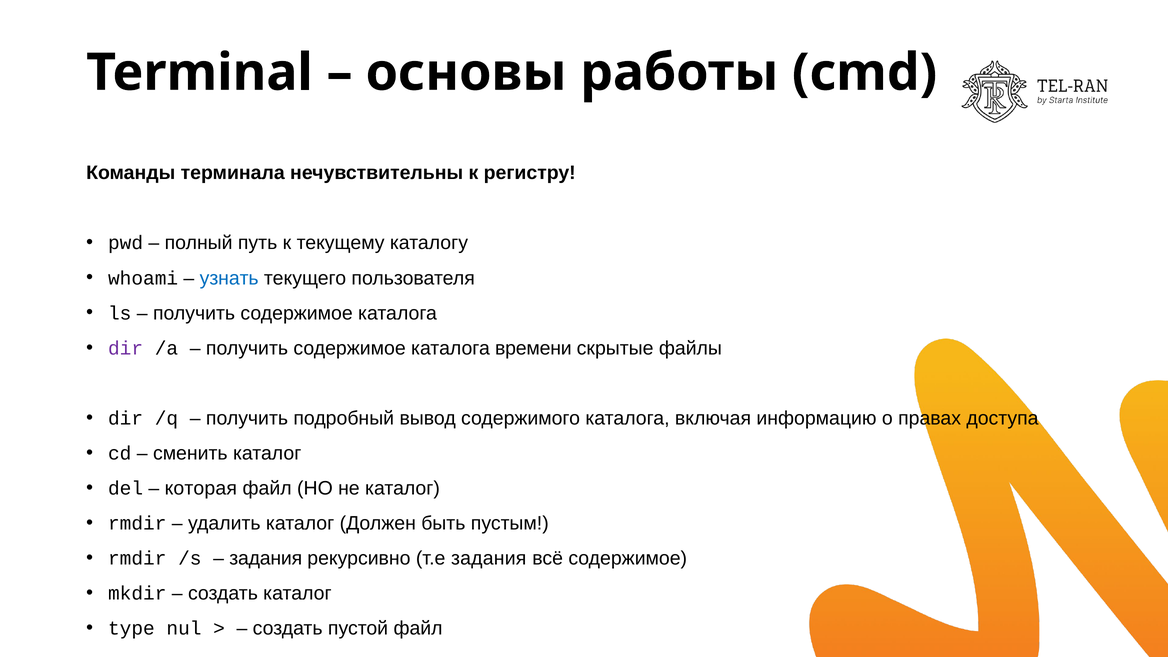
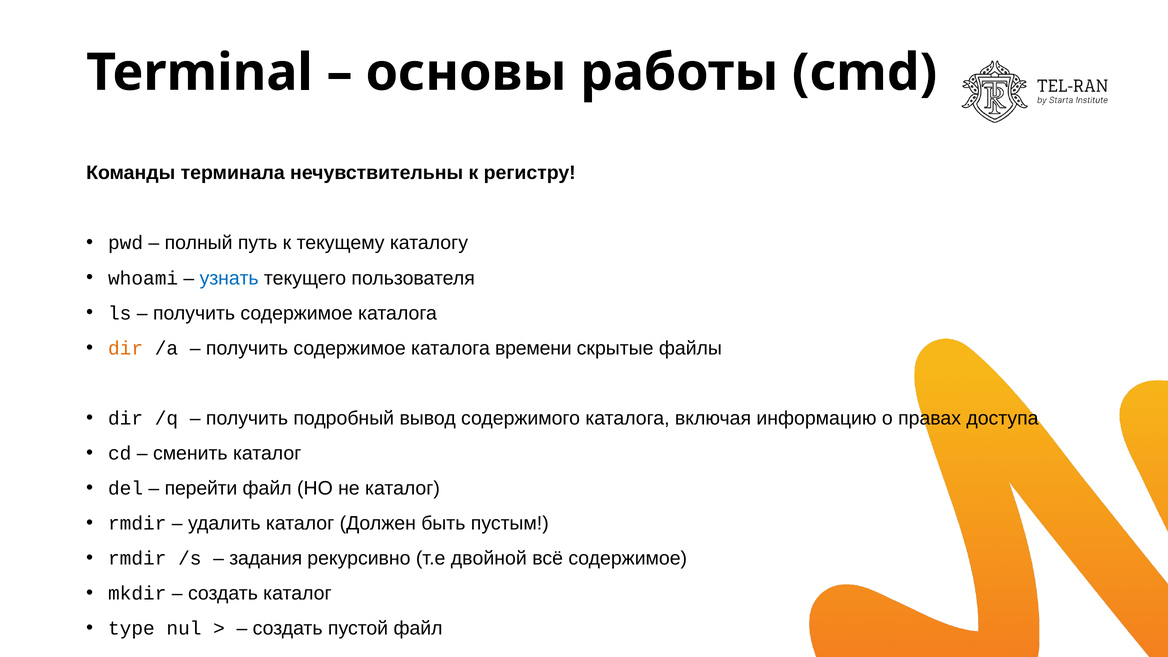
dir colour: purple -> orange (126, 348)
которая: которая -> перейти (201, 488)
т.е задания: задания -> двойной (489, 558)
